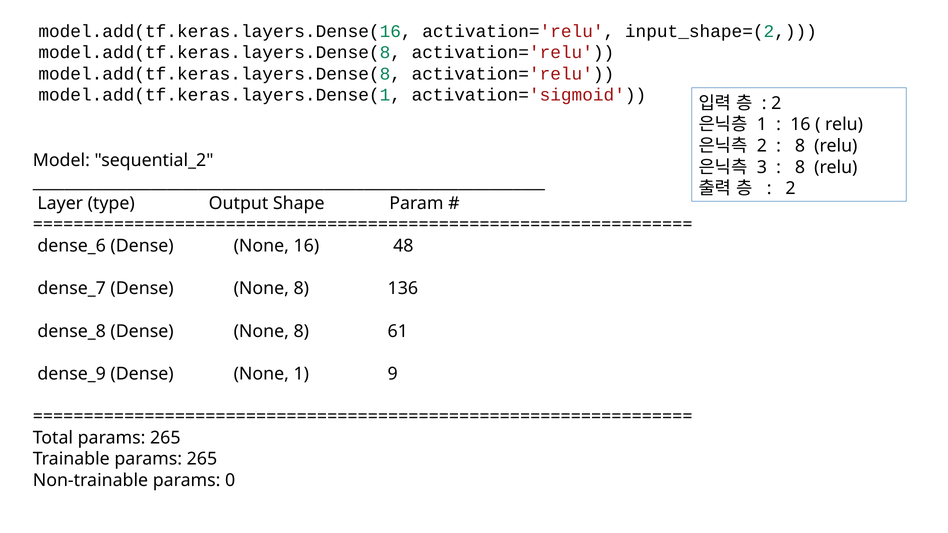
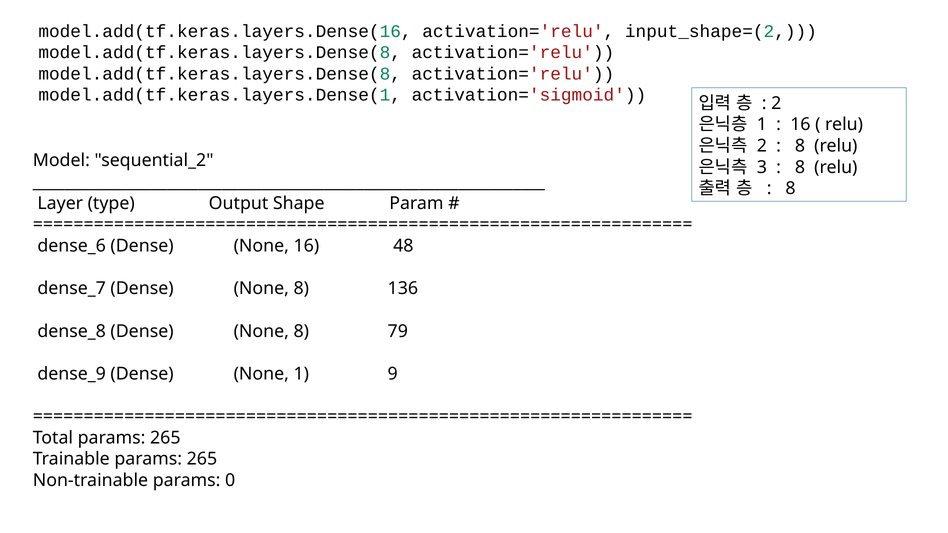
2: 2 -> 8 (790, 189)
61: 61 -> 79 (398, 331)
